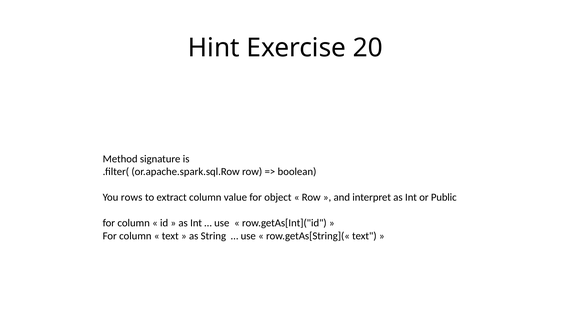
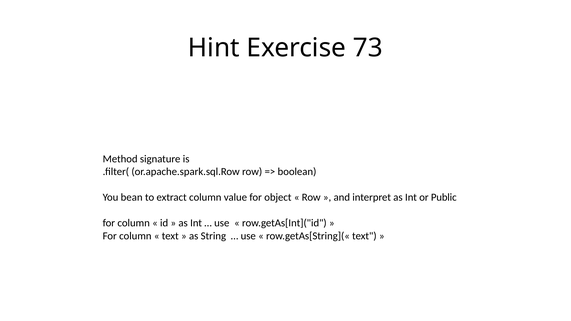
20: 20 -> 73 (368, 48)
rows: rows -> bean (132, 198)
